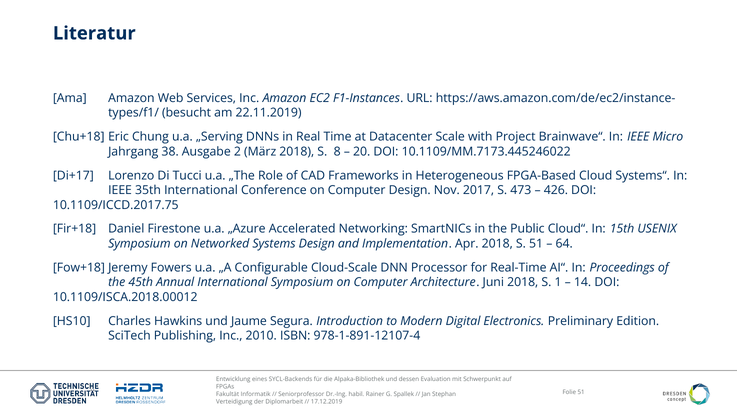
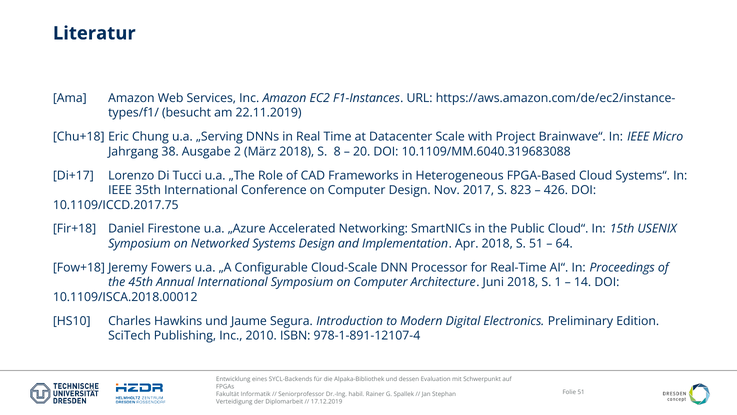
10.1109/MM.7173.445246022: 10.1109/MM.7173.445246022 -> 10.1109/MM.6040.319683088 (486, 151)
473: 473 -> 823 (521, 190)
